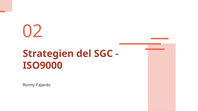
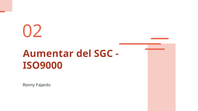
Strategien: Strategien -> Aumentar (48, 54)
